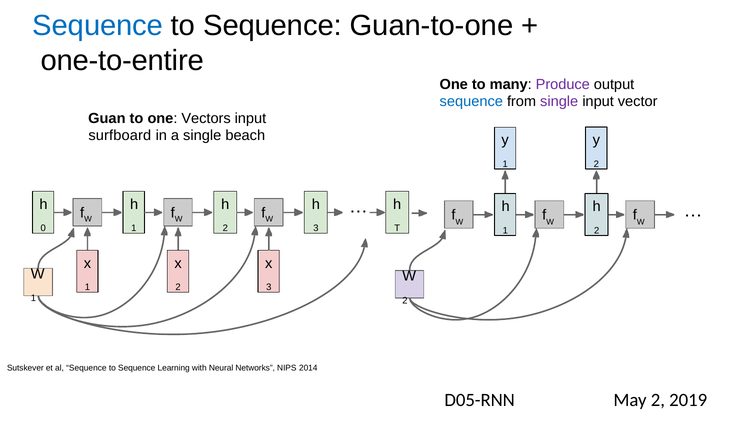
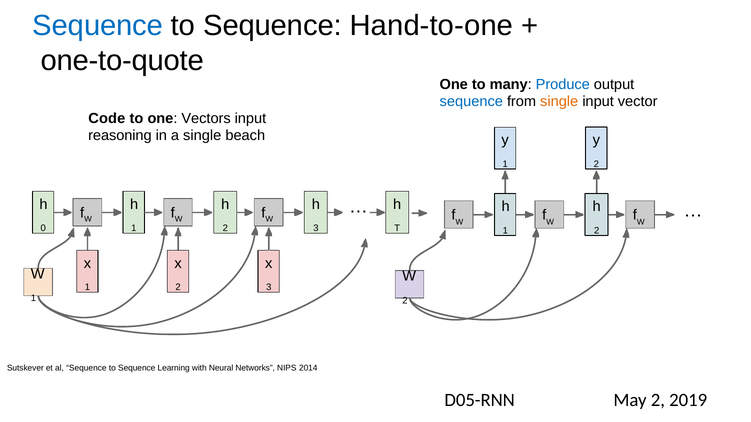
Guan-to-one: Guan-to-one -> Hand-to-one (431, 26)
one-to-entire: one-to-entire -> one-to-quote (122, 61)
Produce colour: purple -> blue (563, 84)
single colour: purple -> orange (559, 102)
Guan: Guan -> Code (107, 118)
surfboard: surfboard -> reasoning (120, 136)
